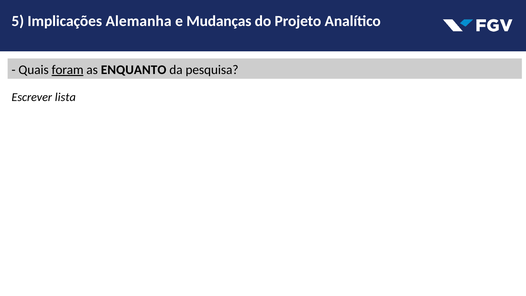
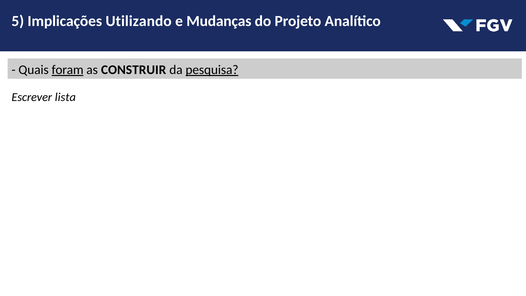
Alemanha: Alemanha -> Utilizando (139, 21)
ENQUANTO: ENQUANTO -> CONSTRUIR (134, 70)
pesquisa underline: none -> present (212, 70)
